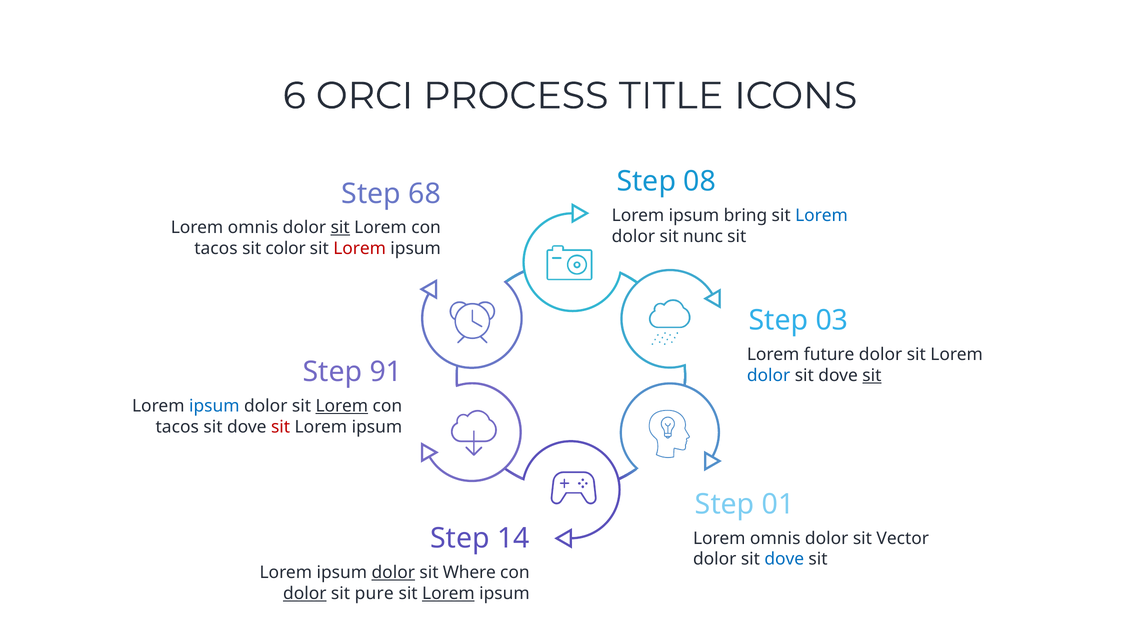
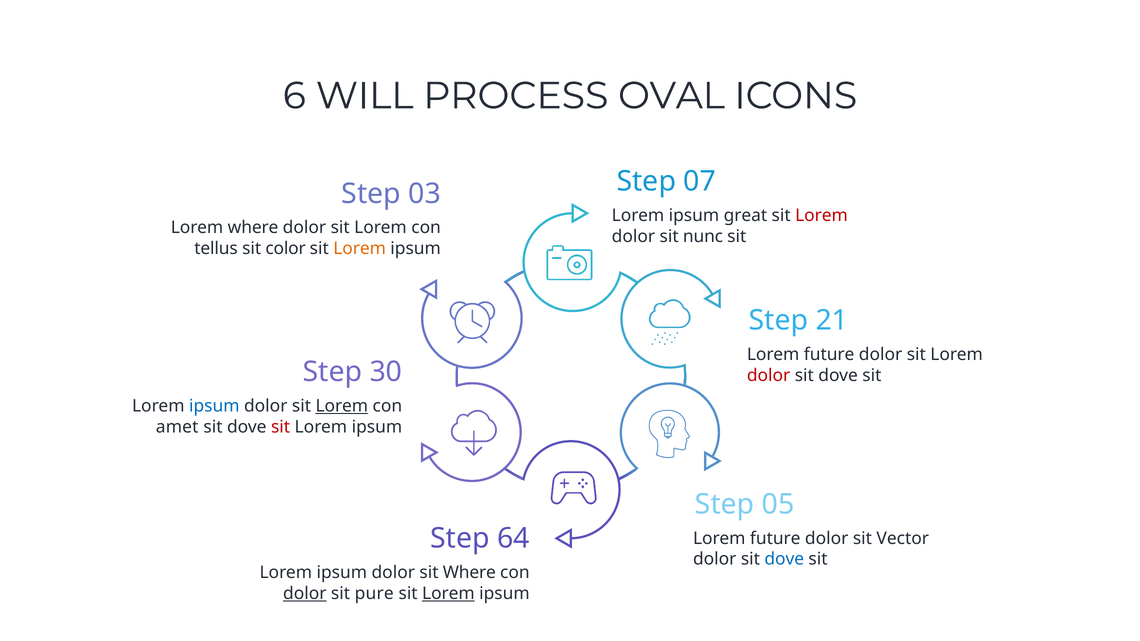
ORCI: ORCI -> WILL (365, 96)
TITLE: TITLE -> OVAL (671, 96)
08: 08 -> 07 (700, 181)
68: 68 -> 03 (425, 194)
bring: bring -> great (745, 215)
Lorem colour: blue -> red (822, 215)
omnis: omnis -> where (253, 228)
sit underline: present -> none (340, 228)
tacos: tacos -> tellus (216, 249)
Lorem colour: red -> orange (360, 249)
03: 03 -> 21 (832, 320)
91: 91 -> 30 (386, 372)
dolor colour: blue -> red (769, 375)
sit underline: present -> none (872, 375)
tacos: tacos -> amet (177, 427)
01: 01 -> 05 (778, 504)
14: 14 -> 64 (513, 539)
omnis: omnis -> future (775, 539)
dolor underline: present -> none (393, 573)
